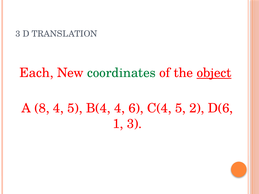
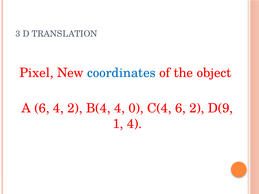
Each: Each -> Pixel (37, 73)
coordinates colour: green -> blue (121, 73)
object underline: present -> none (214, 73)
A 8: 8 -> 6 (42, 108)
4 5: 5 -> 2 (75, 108)
6: 6 -> 0 (136, 108)
C(4 5: 5 -> 6 (180, 108)
D(6: D(6 -> D(9 (220, 108)
1 3: 3 -> 4 (134, 124)
